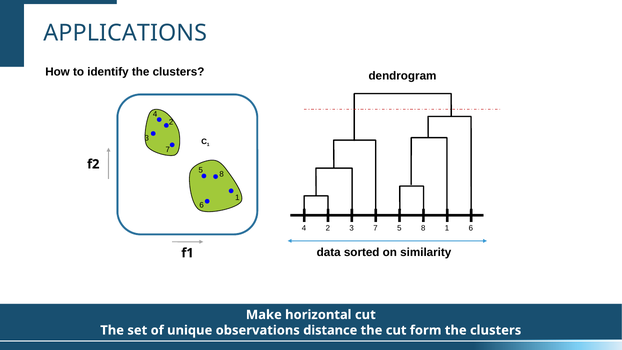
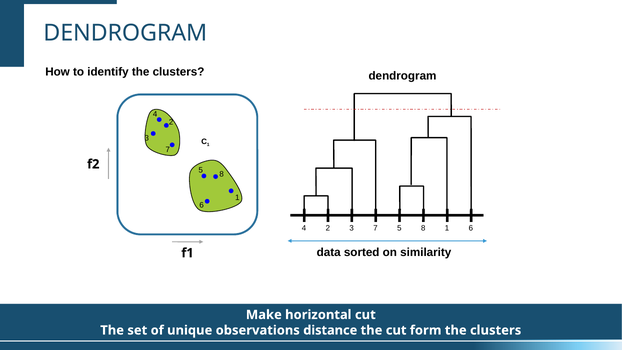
APPLICATIONS: APPLICATIONS -> DENDROGRAM (125, 33)
